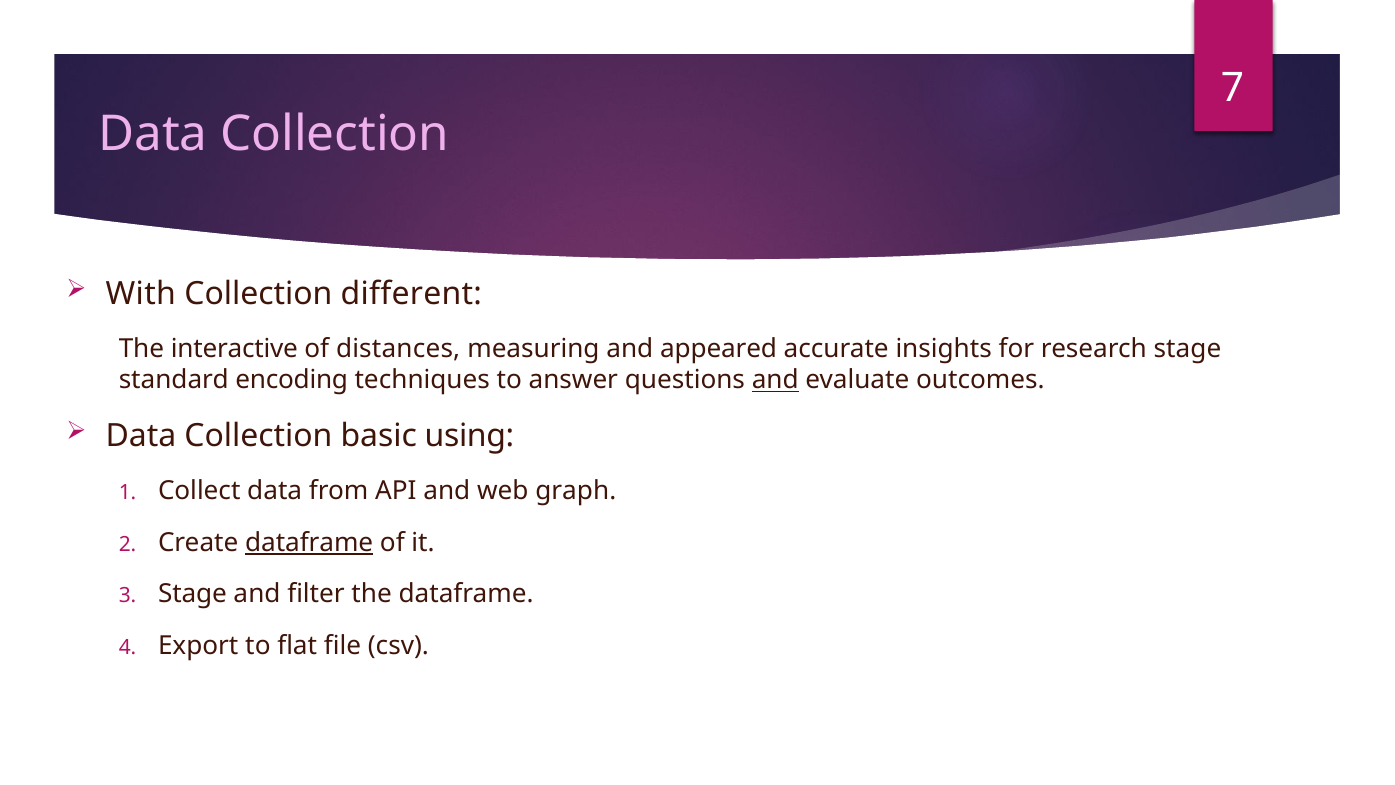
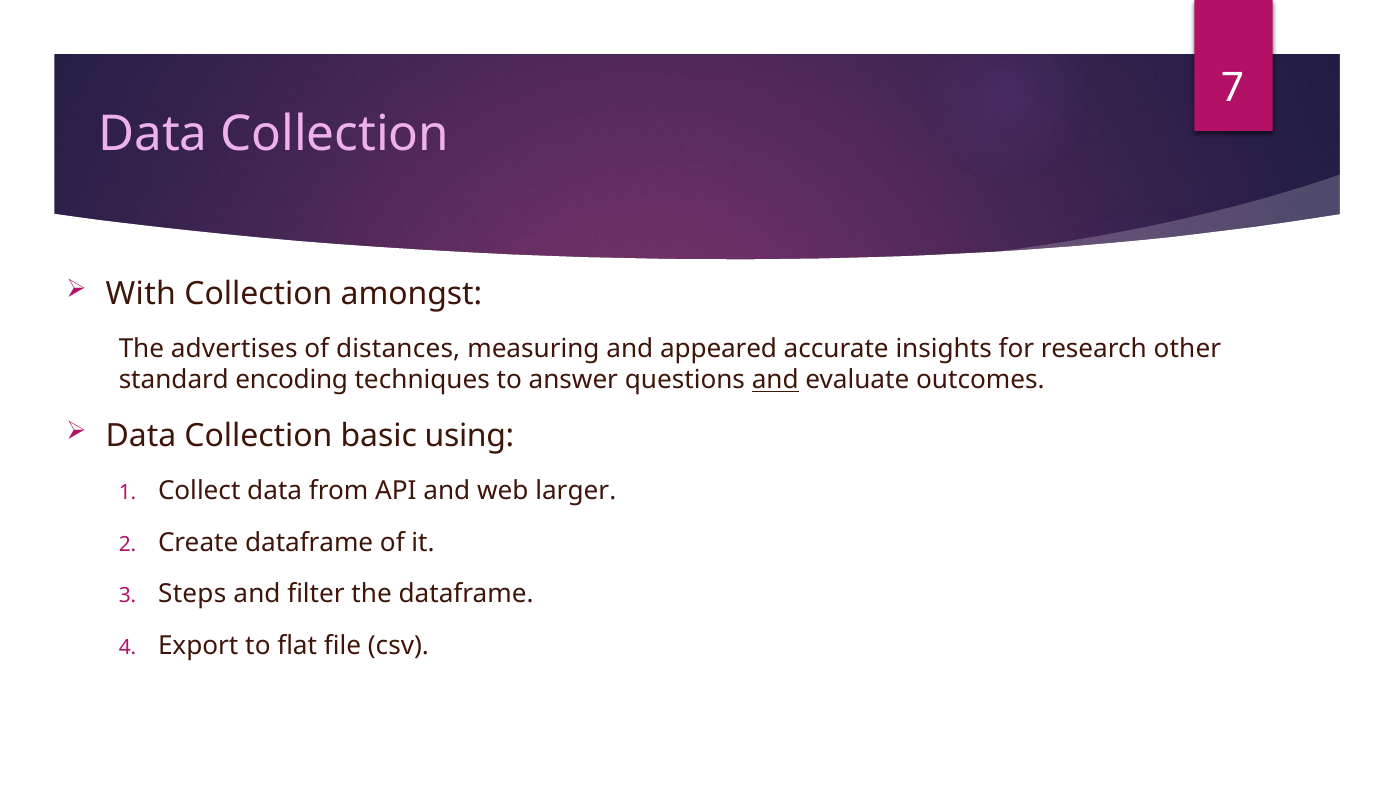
different: different -> amongst (411, 294)
interactive: interactive -> advertises (234, 349)
research stage: stage -> other (1187, 349)
graph: graph -> larger (576, 491)
dataframe underline: present -> none (309, 542)
Stage: Stage -> Steps (192, 594)
